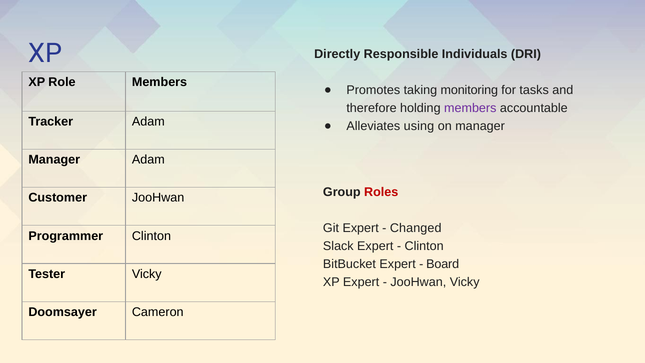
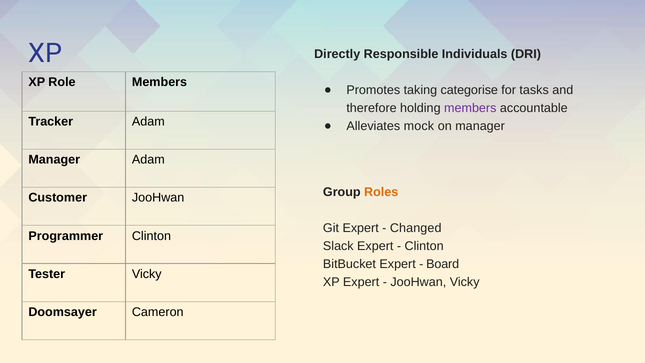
monitoring: monitoring -> categorise (469, 90)
using: using -> mock (419, 126)
Roles colour: red -> orange (381, 192)
